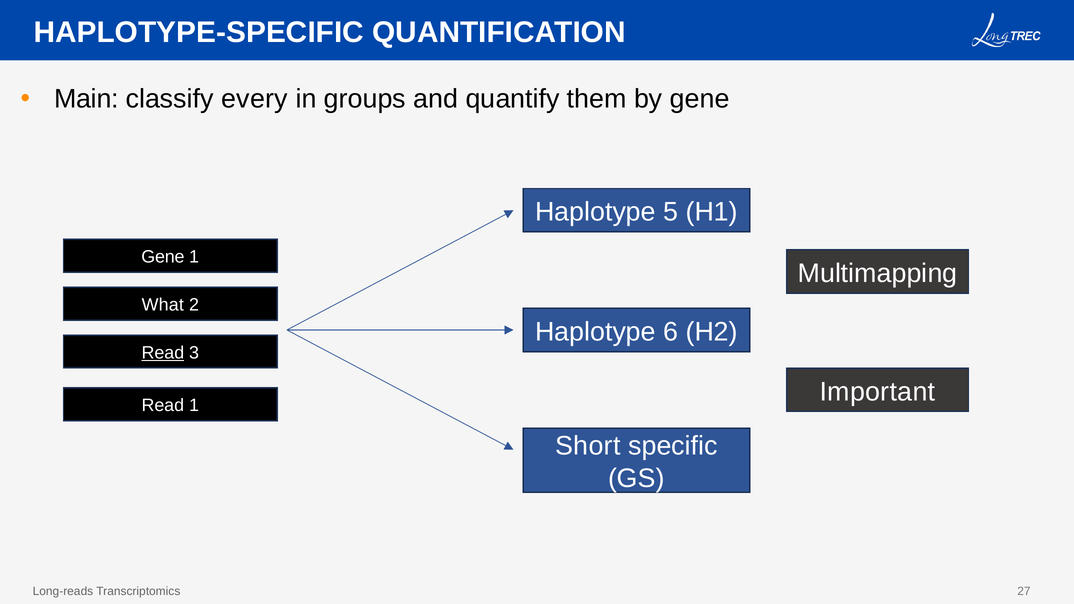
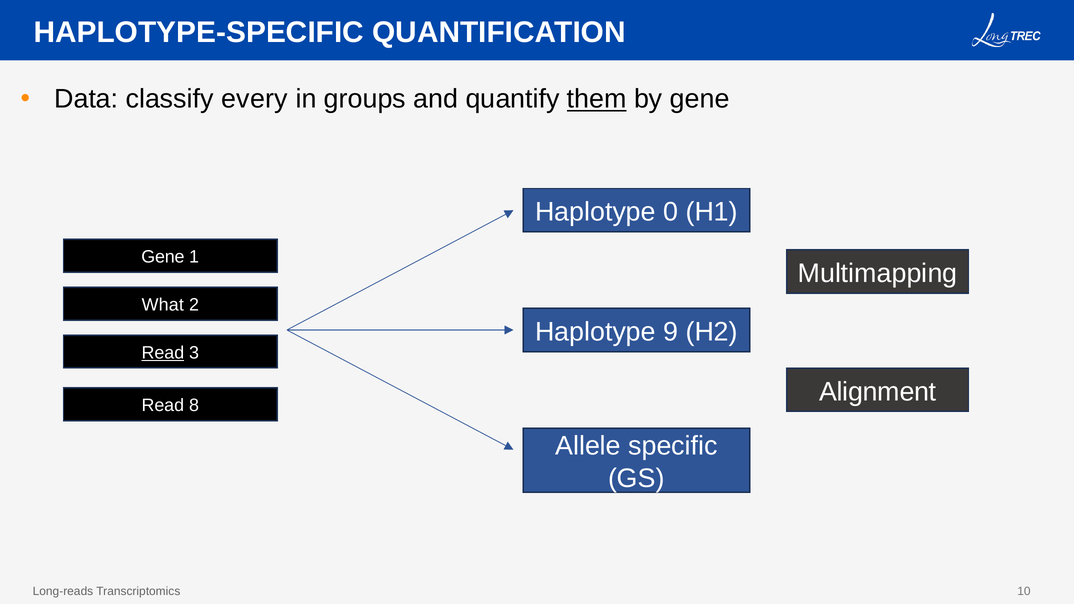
Main: Main -> Data (86, 99)
them underline: none -> present (597, 99)
5: 5 -> 0 (671, 212)
6: 6 -> 9 (671, 332)
Important: Important -> Alignment (878, 392)
Read 1: 1 -> 8 (194, 406)
Short: Short -> Allele (588, 446)
27: 27 -> 10 (1024, 591)
